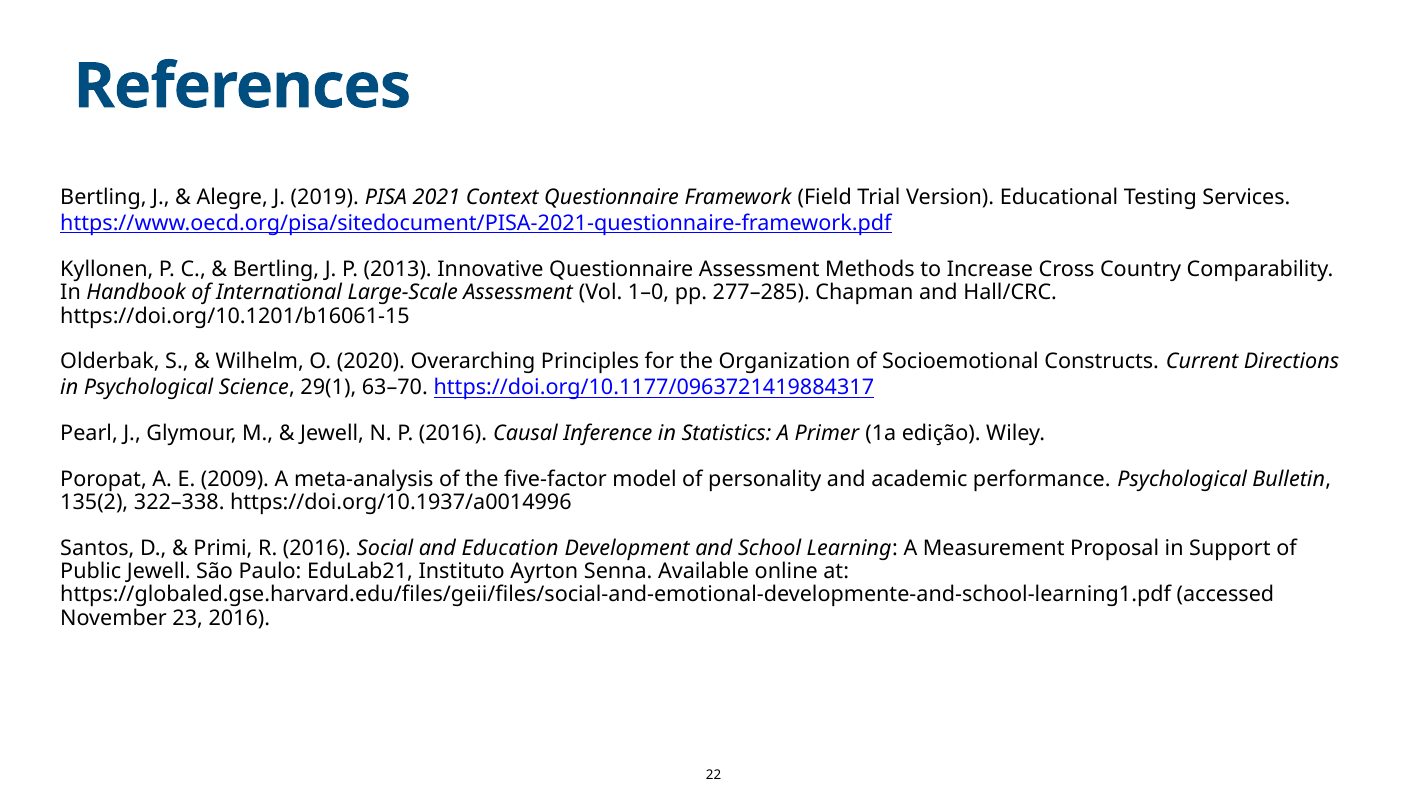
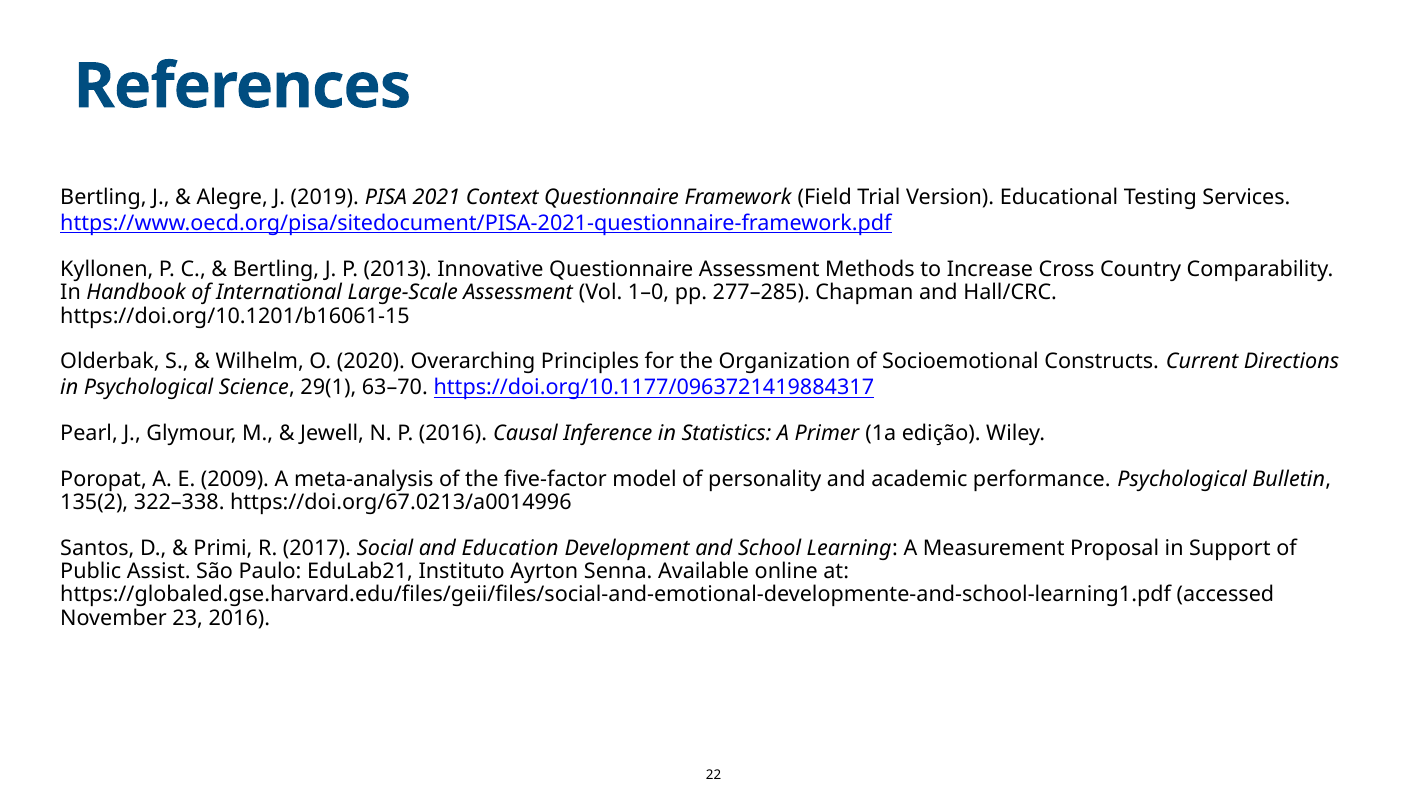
https://doi.org/10.1937/a0014996: https://doi.org/10.1937/a0014996 -> https://doi.org/67.0213/a0014996 (401, 503)
R 2016: 2016 -> 2017 (317, 548)
Public Jewell: Jewell -> Assist (159, 572)
